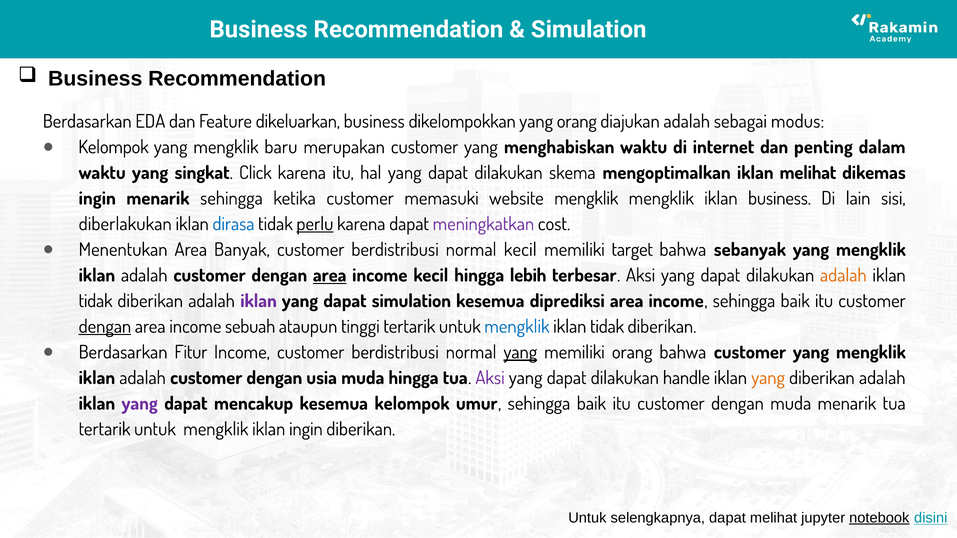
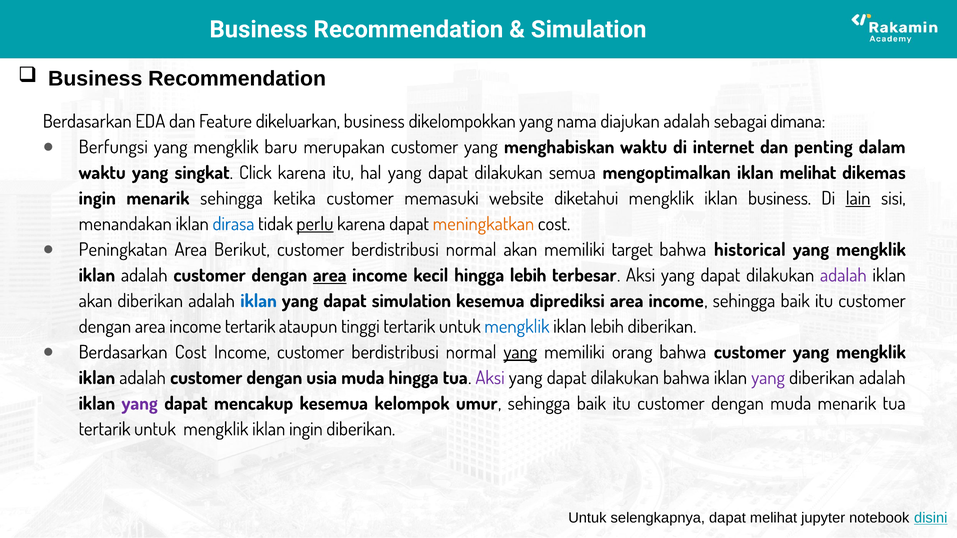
yang orang: orang -> nama (577, 122)
modus: modus -> dimana (798, 122)
Kelompok: Kelompok -> Berfungsi (113, 147)
skema: skema -> semua (572, 173)
website mengklik: mengklik -> diketahui (586, 199)
lain underline: none -> present (858, 199)
diberlakukan: diberlakukan -> menandakan (125, 224)
meningkatkan colour: purple -> orange (483, 224)
Menentukan: Menentukan -> Peningkatan (123, 250)
Banyak: Banyak -> Berikut (242, 250)
normal kecil: kecil -> akan (520, 250)
sebanyak: sebanyak -> historical (750, 250)
adalah colour: orange -> purple (843, 276)
tidak: tidak -> akan (95, 301)
iklan colour: purple -> blue (259, 301)
dengan underline: present -> none (105, 327)
income sebuah: sebuah -> tertarik (250, 327)
tidak: tidak -> lebih (607, 327)
Berdasarkan Fitur: Fitur -> Cost (191, 353)
dilakukan handle: handle -> bahwa (686, 378)
yang colour: orange -> purple (768, 378)
notebook underline: present -> none (879, 518)
